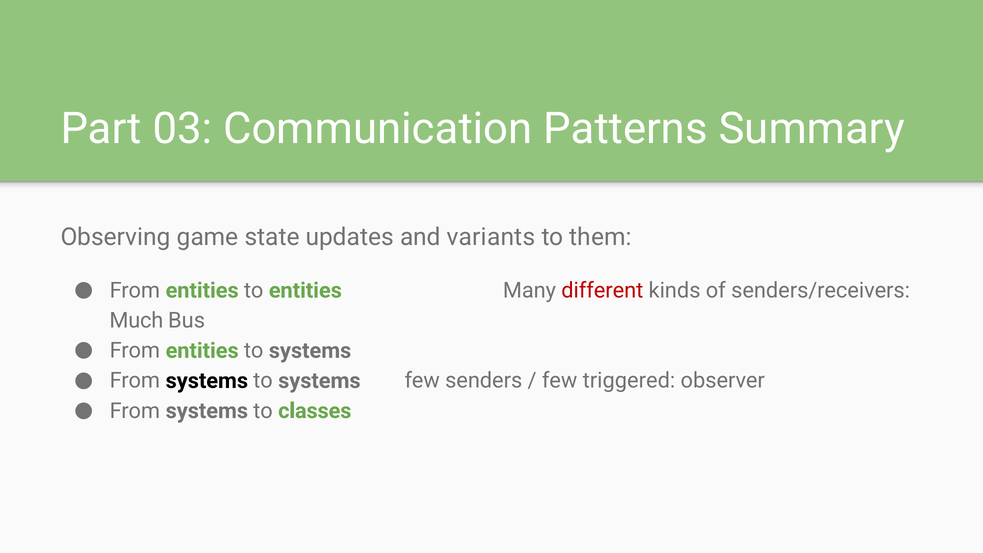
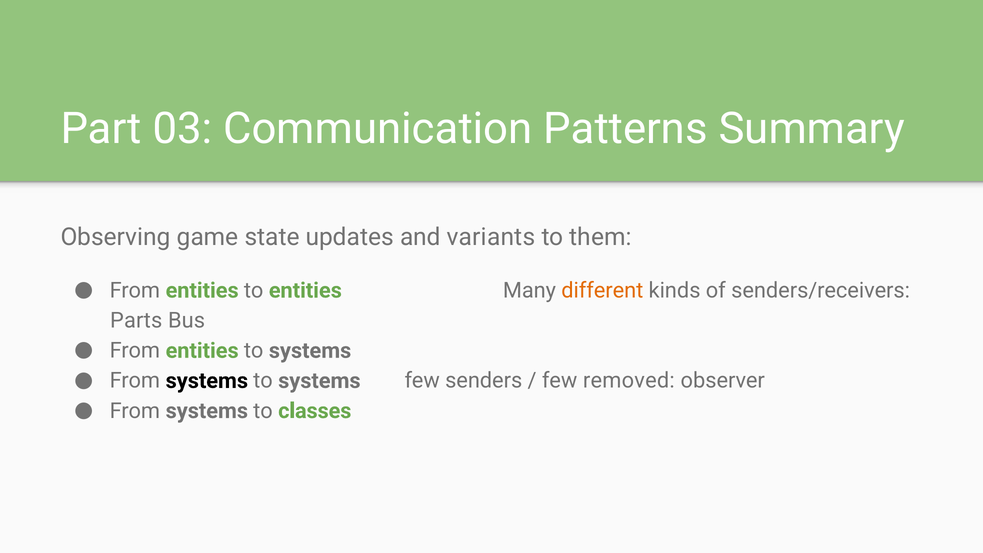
different colour: red -> orange (602, 290)
Much: Much -> Parts (136, 321)
triggered: triggered -> removed (629, 381)
